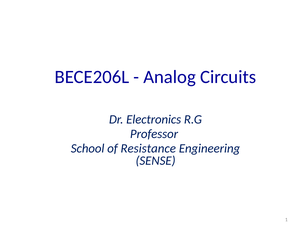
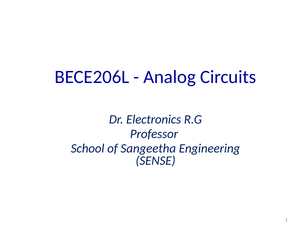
Resistance: Resistance -> Sangeetha (148, 148)
